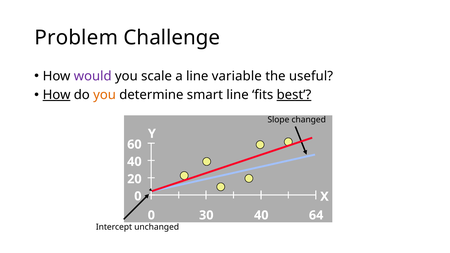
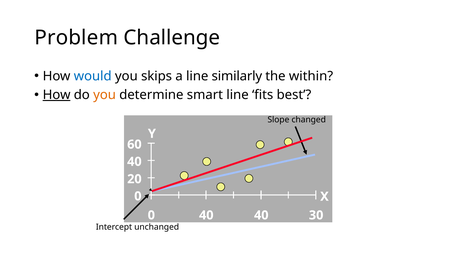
would colour: purple -> blue (93, 76)
scale: scale -> skips (157, 76)
variable: variable -> similarly (237, 76)
useful: useful -> within (311, 76)
best underline: present -> none (294, 95)
0 30: 30 -> 40 (206, 215)
64: 64 -> 30 (316, 215)
